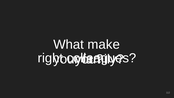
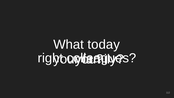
make: make -> today (104, 44)
